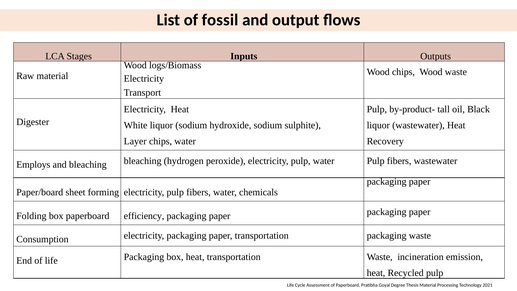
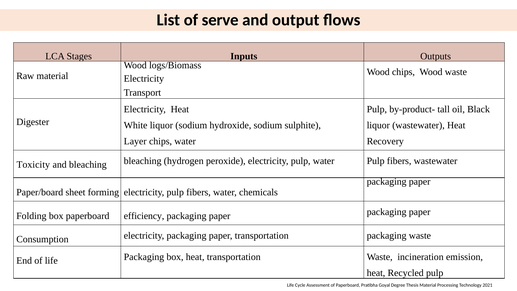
fossil: fossil -> serve (220, 20)
Employs: Employs -> Toxicity (33, 165)
